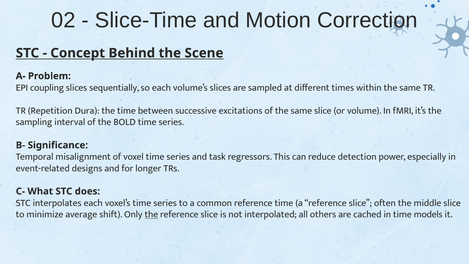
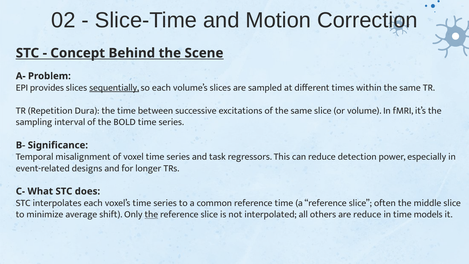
coupling: coupling -> provides (47, 87)
sequentially underline: none -> present (114, 87)
are cached: cached -> reduce (367, 214)
